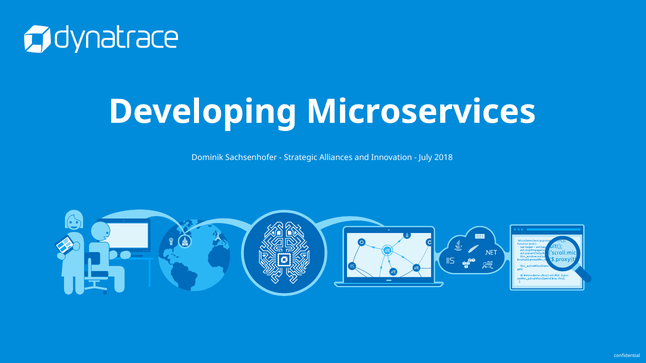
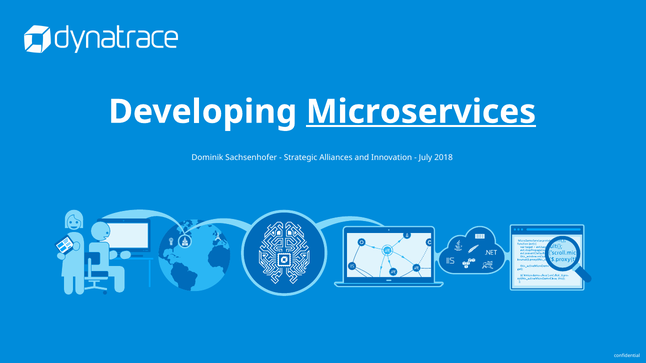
Microservices underline: none -> present (421, 112)
